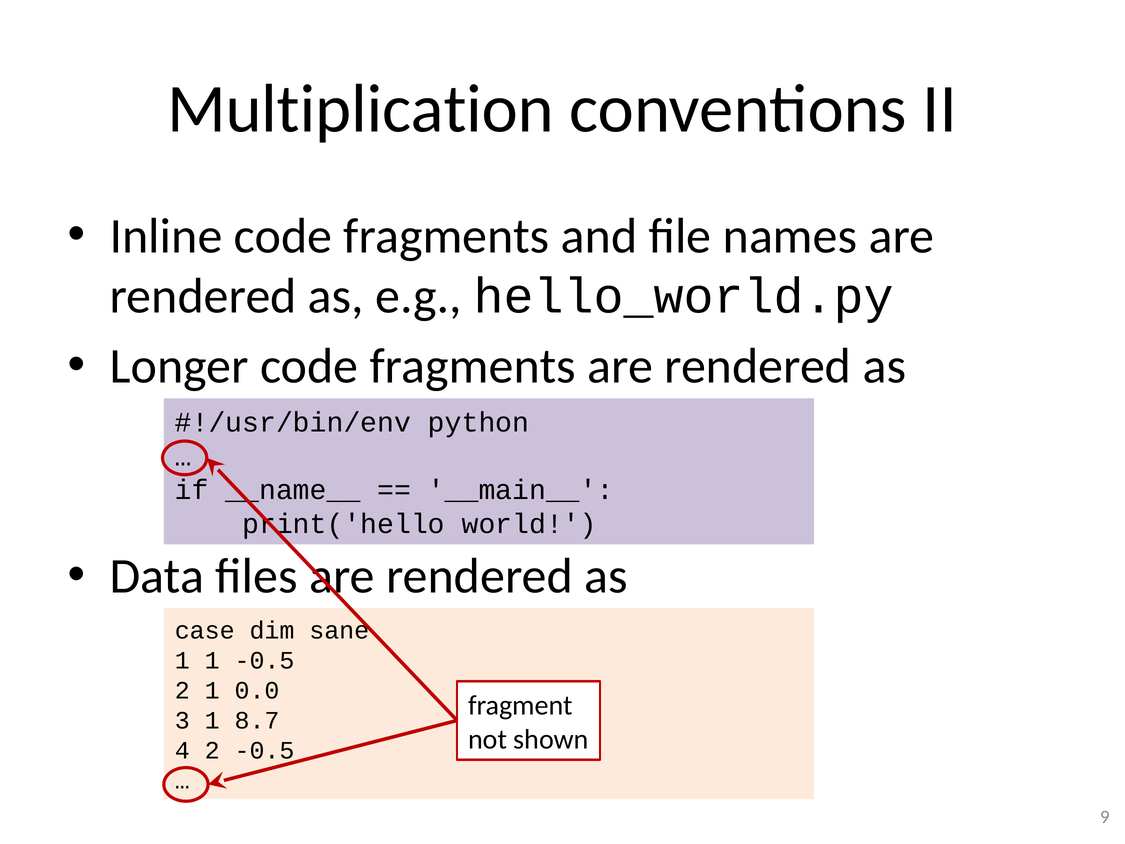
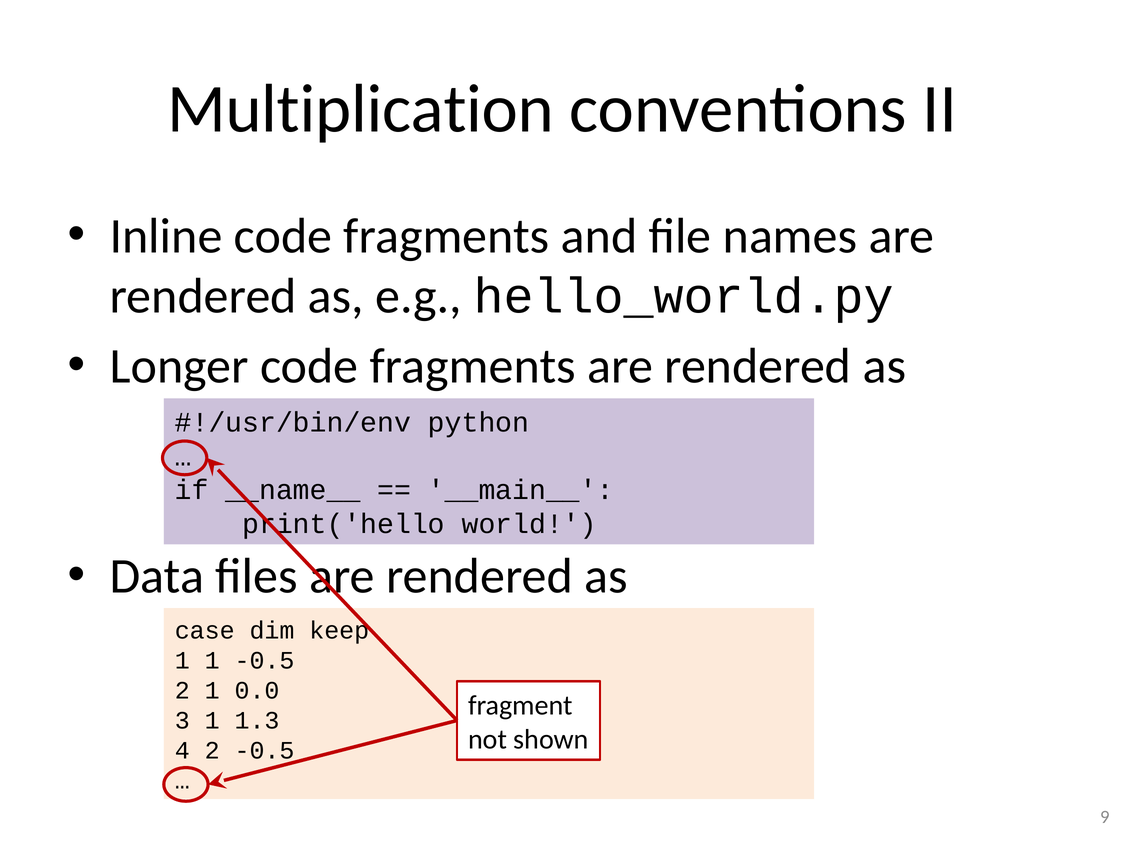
sane: sane -> keep (339, 630)
8.7: 8.7 -> 1.3 (257, 720)
